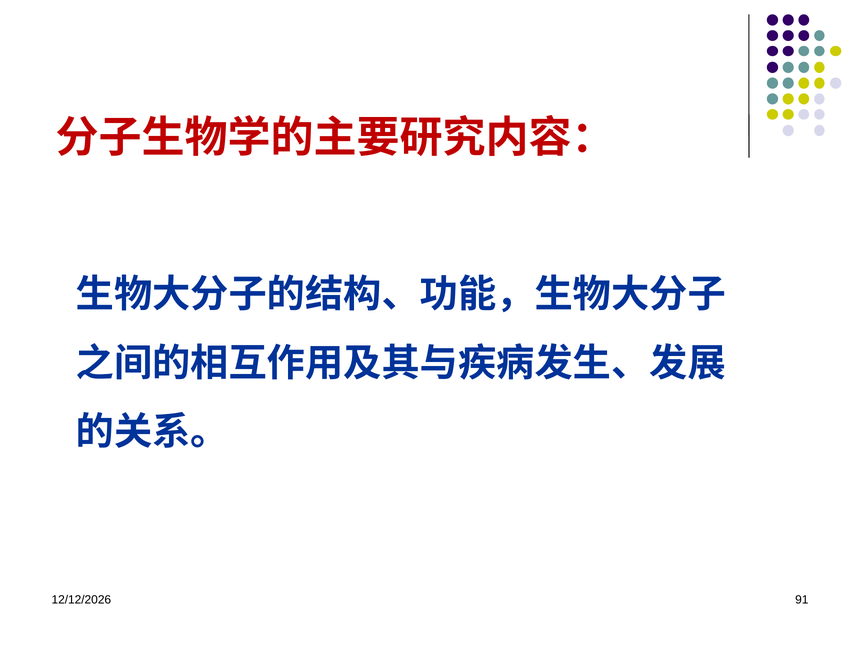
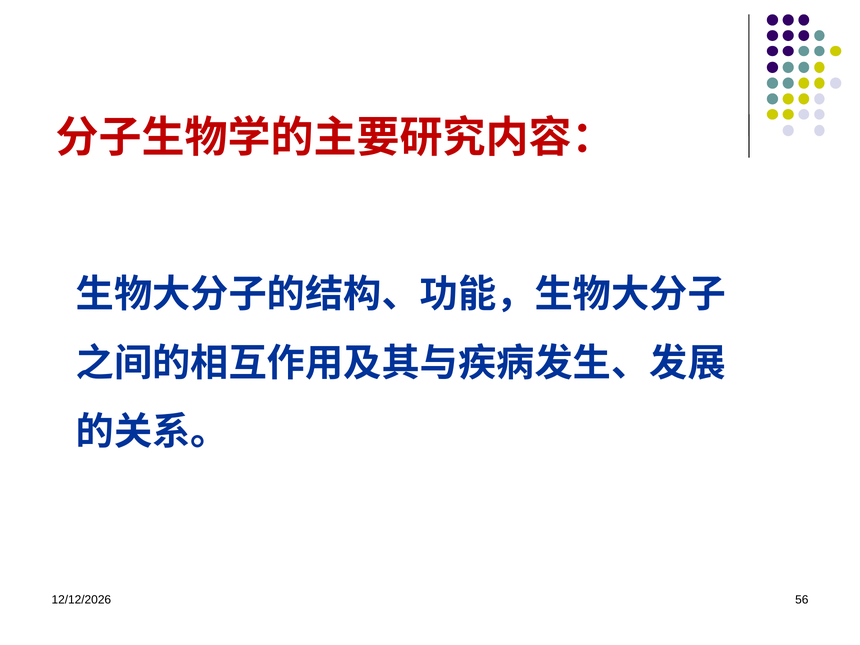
91: 91 -> 56 (802, 600)
